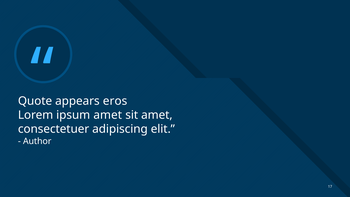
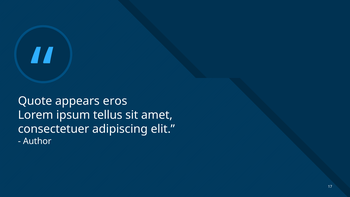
ipsum amet: amet -> tellus (108, 115)
